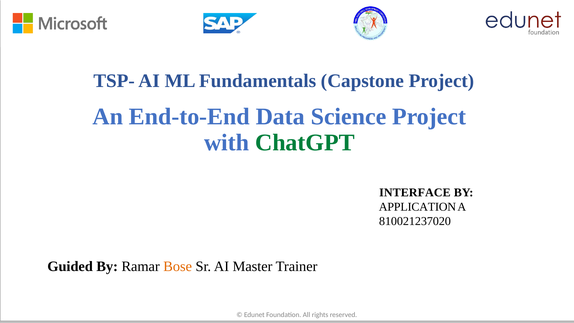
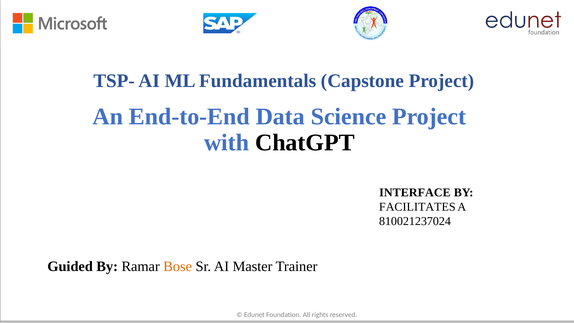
ChatGPT colour: green -> black (305, 142)
APPLICATION: APPLICATION -> FACILITATES (417, 207)
810021237020: 810021237020 -> 810021237024 (415, 221)
